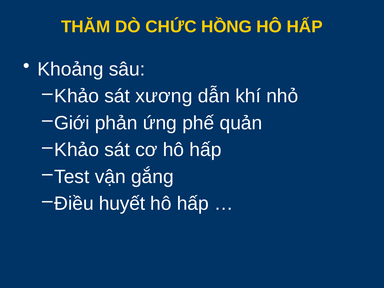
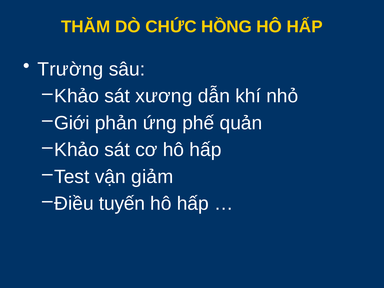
Khoảng: Khoảng -> Trường (70, 69)
gắng: gắng -> giảm (152, 177)
huyết: huyết -> tuyến (122, 204)
